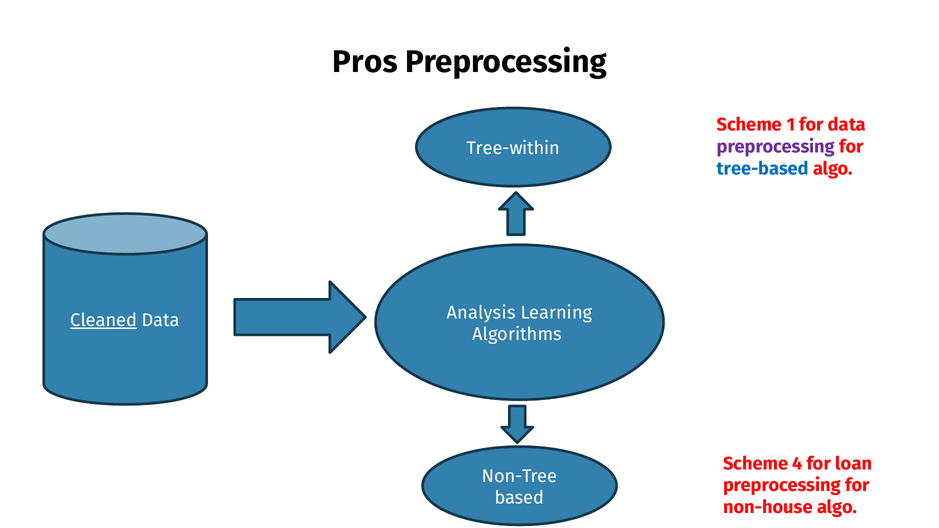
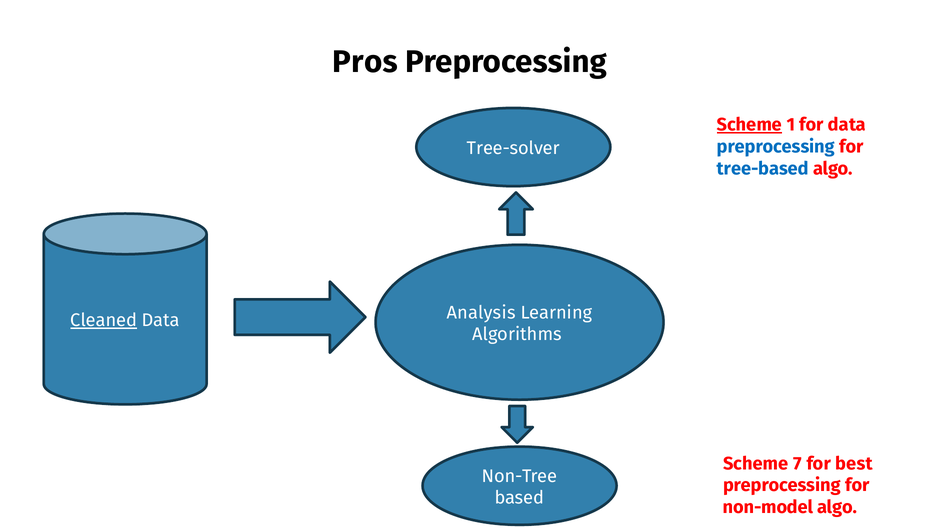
Scheme underline: none -> present (749, 125)
preprocessing colour: purple -> blue (776, 147)
Tree-within: Tree-within -> Tree-solver (513, 148)
4: 4 -> 7 (797, 464)
loan: loan -> best (854, 464)
non-house: non-house -> non-model (768, 508)
